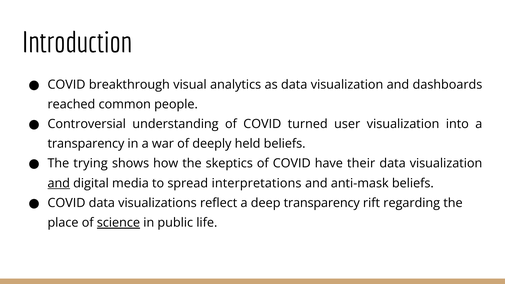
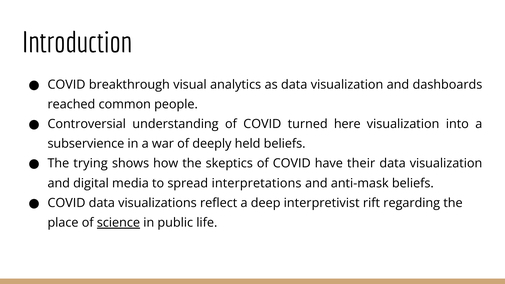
user: user -> here (347, 124)
transparency: transparency -> subservience (86, 144)
and underline: present -> none (59, 183)
deep transparency: transparency -> interpretivist (322, 203)
